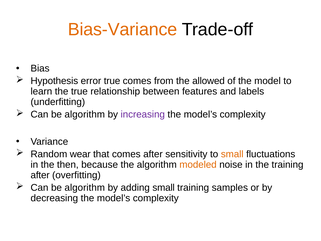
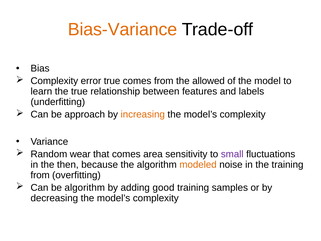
Hypothesis: Hypothesis -> Complexity (54, 81)
algorithm: algorithm -> approach (85, 114)
increasing colour: purple -> orange (143, 114)
comes after: after -> area (153, 154)
small colour: orange -> purple (232, 154)
after: after -> from (40, 175)
adding small: small -> good (163, 187)
